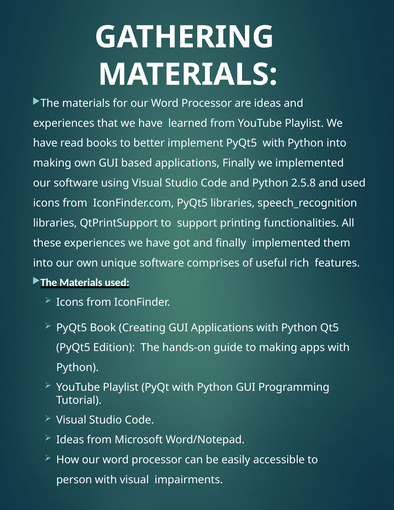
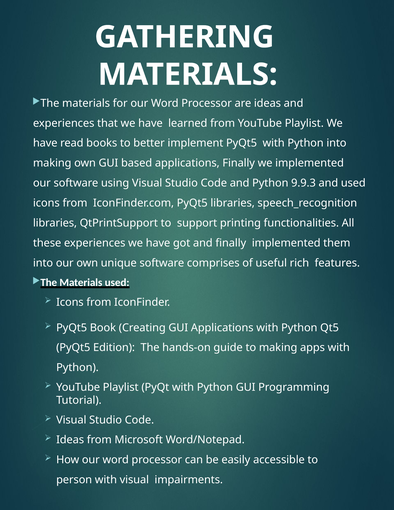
2.5.8: 2.5.8 -> 9.9.3 (303, 183)
